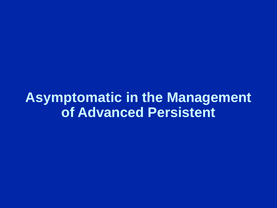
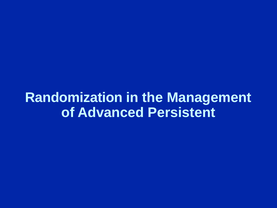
Asymptomatic: Asymptomatic -> Randomization (74, 97)
